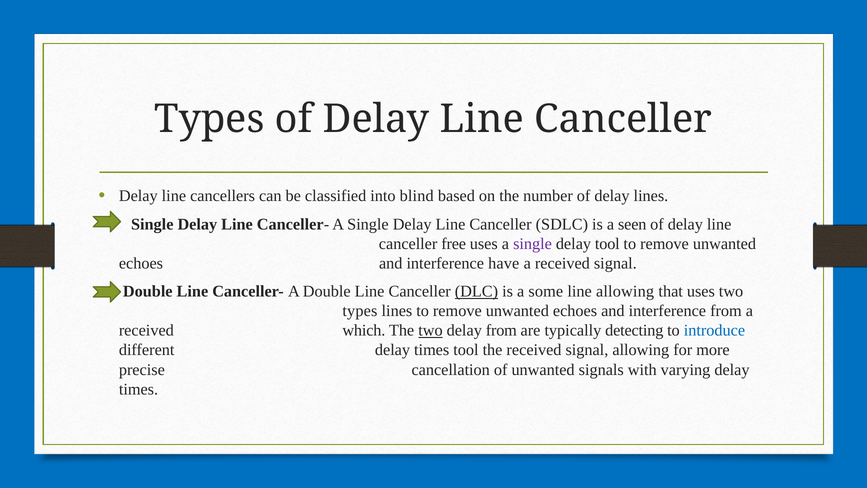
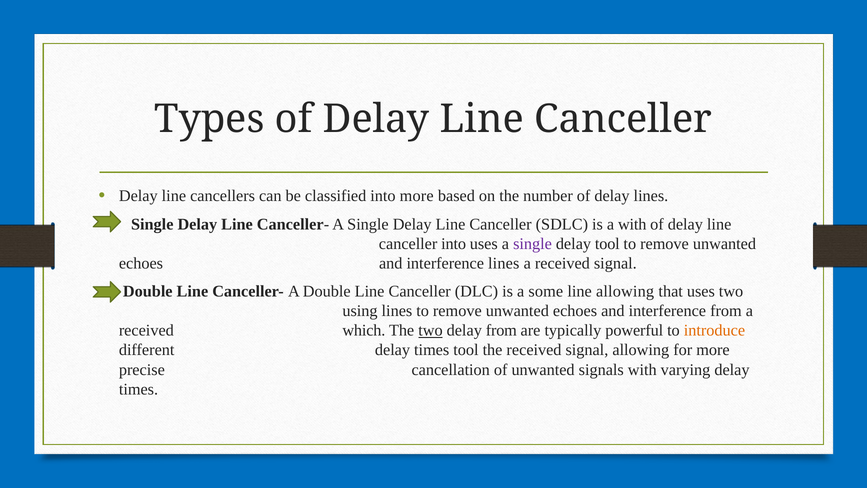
into blind: blind -> more (417, 196)
a seen: seen -> with (632, 224)
canceller free: free -> into (454, 244)
interference have: have -> lines (504, 263)
DLC underline: present -> none (476, 291)
types: types -> using (360, 311)
detecting: detecting -> powerful (634, 330)
introduce colour: blue -> orange (714, 330)
